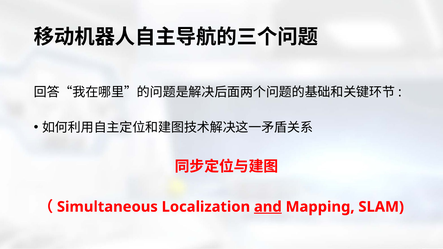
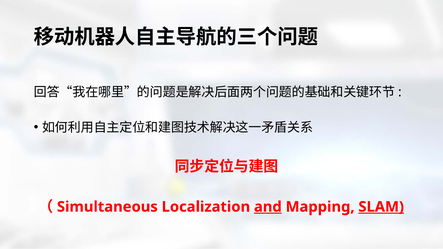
SLAM underline: none -> present (381, 207)
